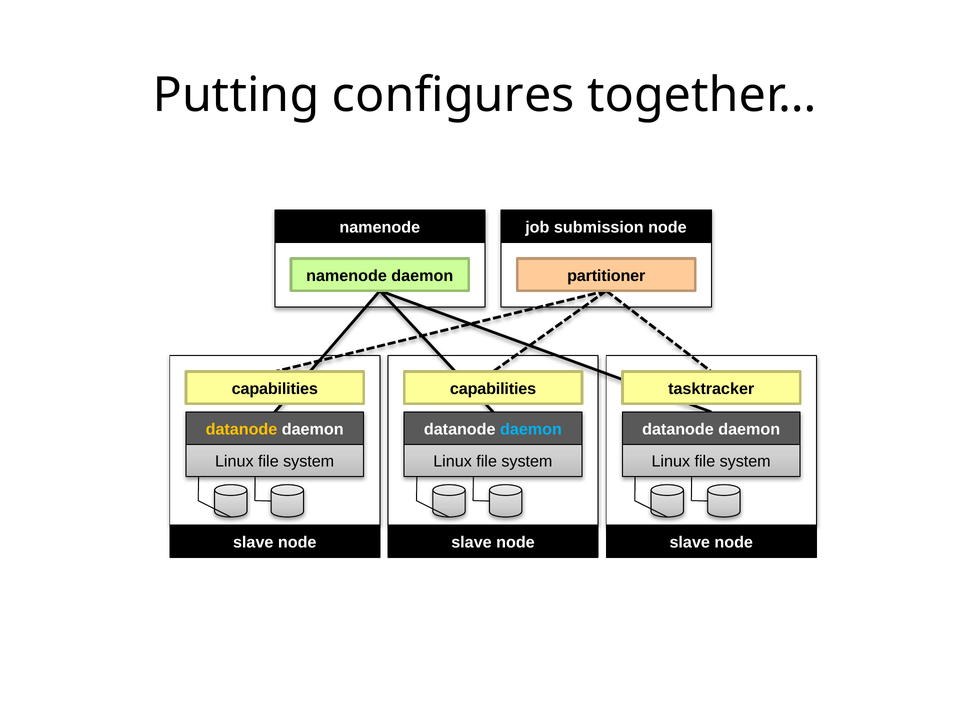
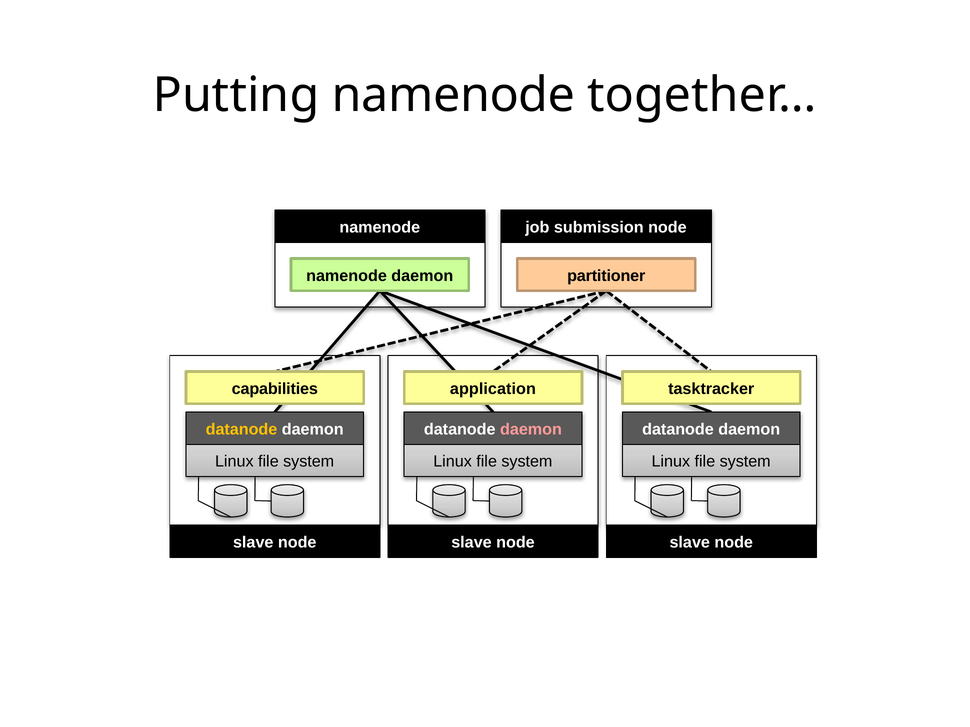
Putting configures: configures -> namenode (454, 95)
capabilities: capabilities -> application (493, 389)
daemon colour: light blue -> pink (531, 430)
